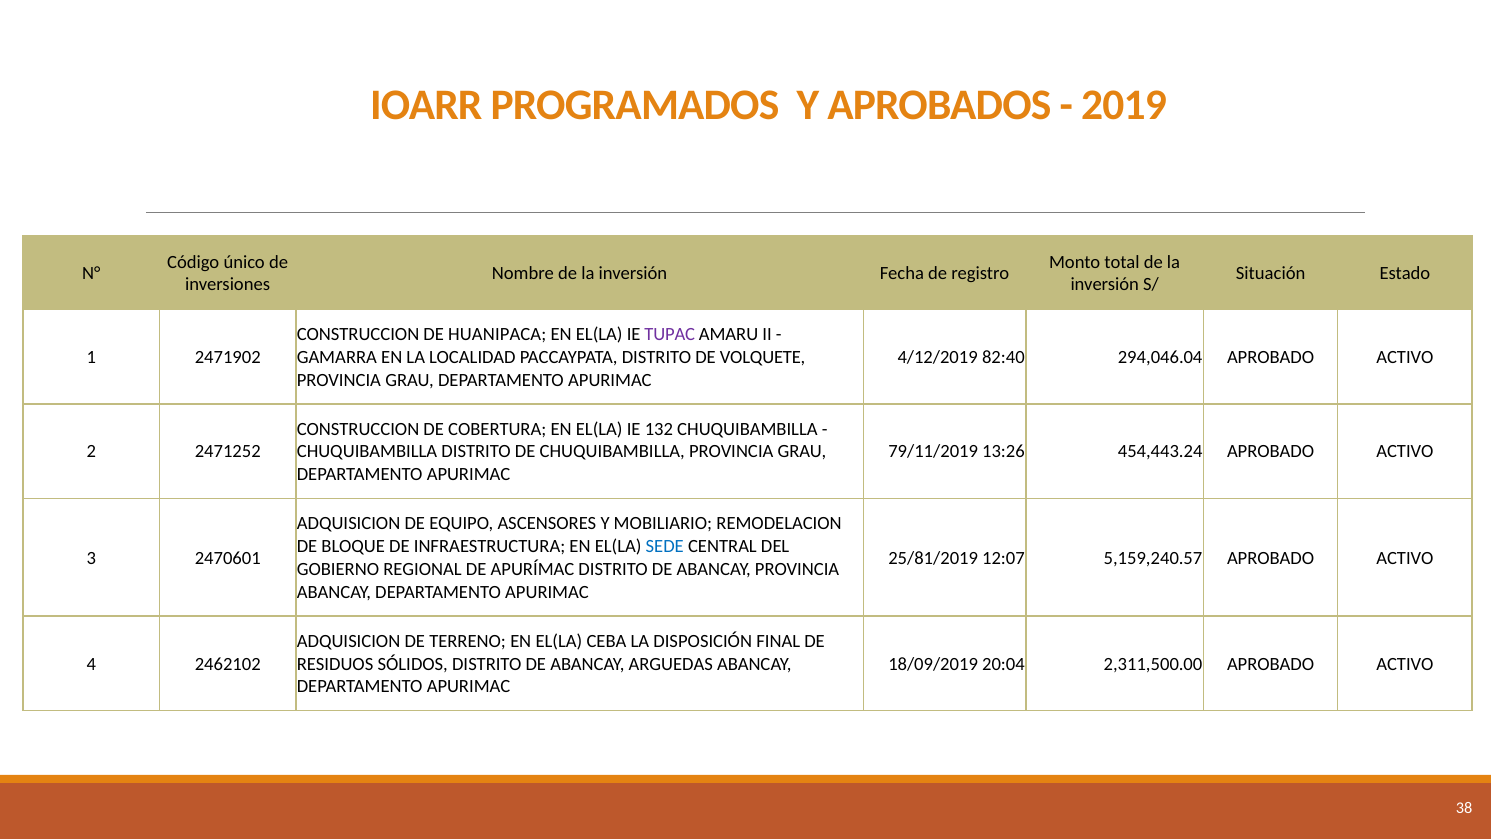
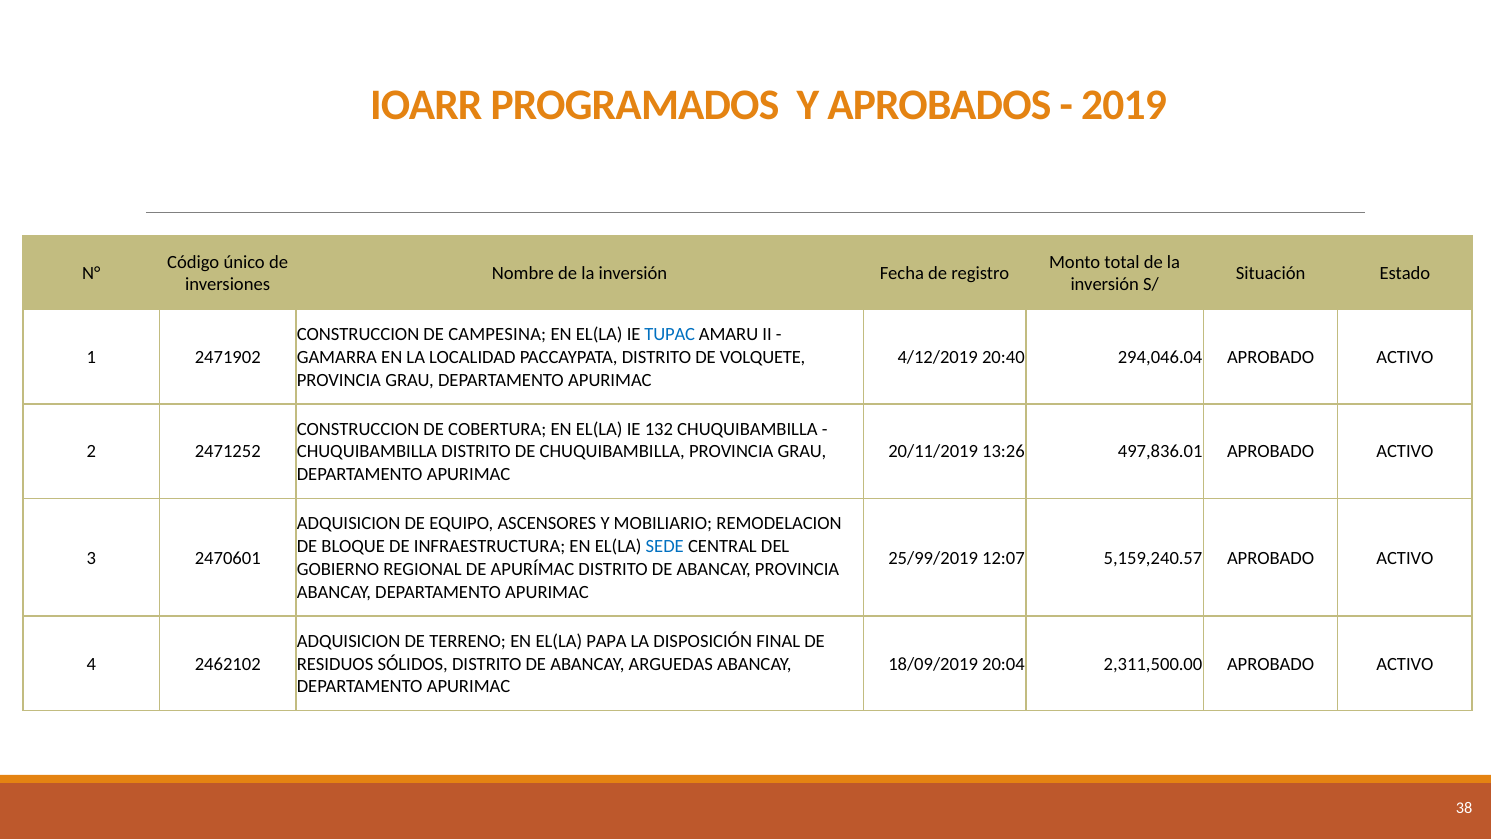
HUANIPACA: HUANIPACA -> CAMPESINA (497, 335)
TUPAC colour: purple -> blue (670, 335)
82:40: 82:40 -> 20:40 (1003, 357)
79/11/2019: 79/11/2019 -> 20/11/2019 (933, 452)
454,443.24: 454,443.24 -> 497,836.01 (1160, 452)
25/81/2019: 25/81/2019 -> 25/99/2019 (933, 558)
CEBA: CEBA -> PAPA (607, 641)
